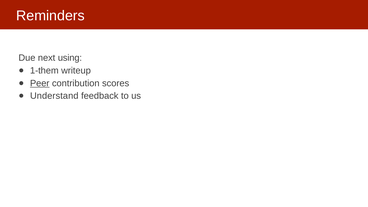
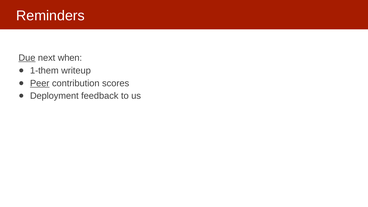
Due underline: none -> present (27, 58)
using: using -> when (70, 58)
Understand: Understand -> Deployment (54, 96)
